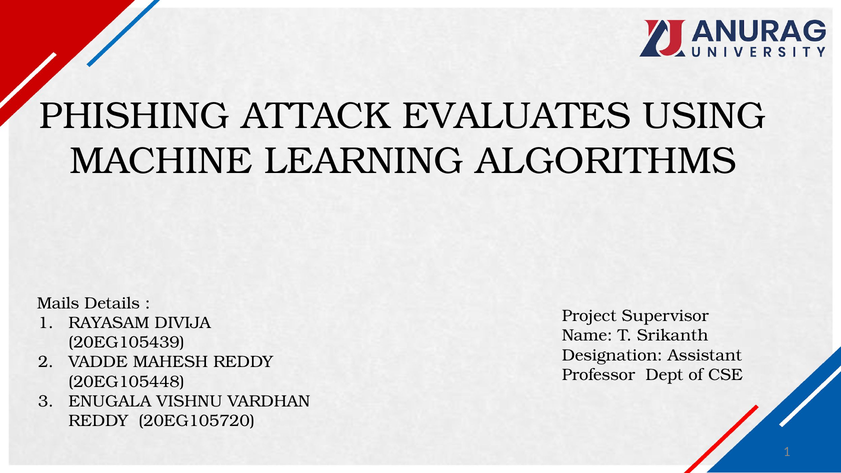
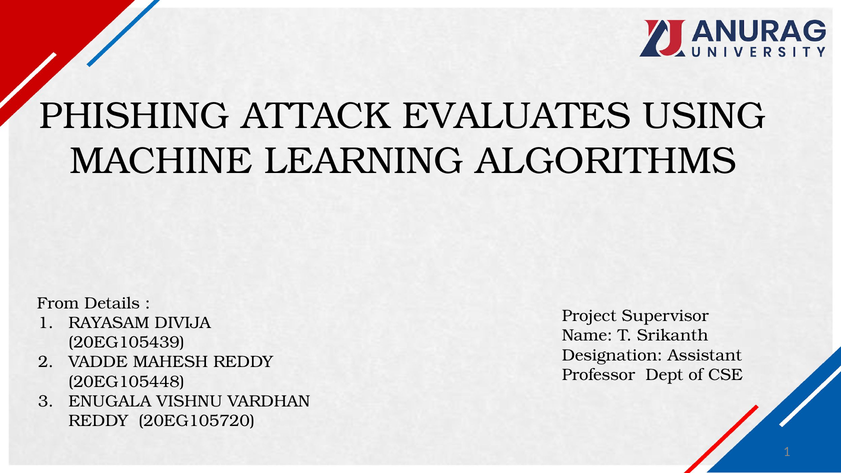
Mails: Mails -> From (58, 303)
